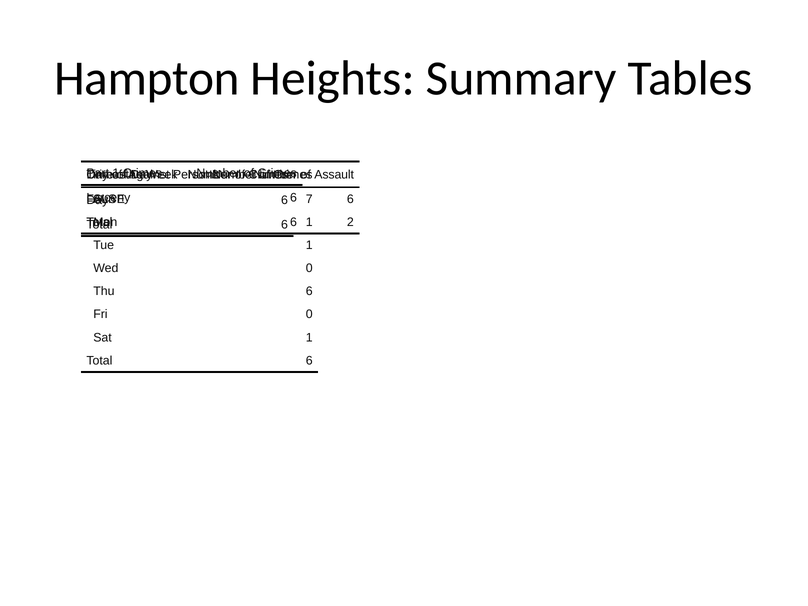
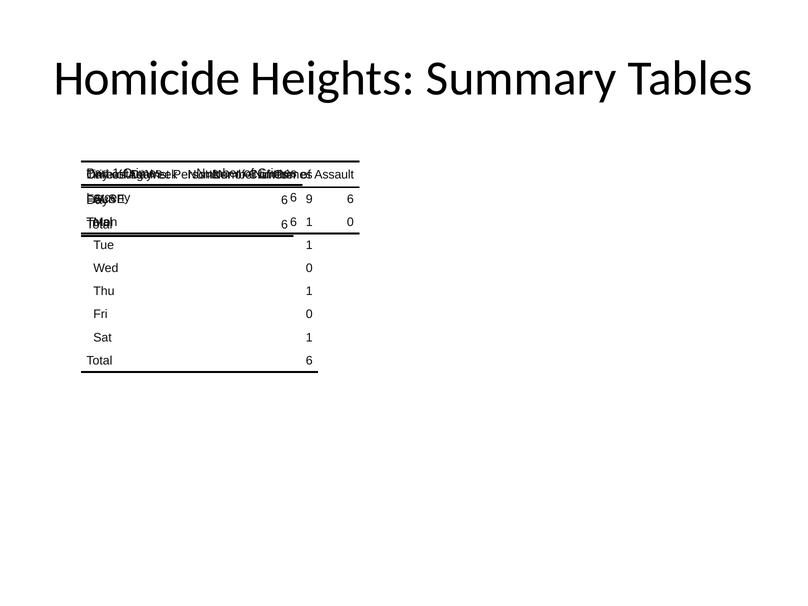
Hampton: Hampton -> Homicide (147, 78)
7: 7 -> 9 (309, 199)
2: 2 -> 0 (350, 222)
Thu 6: 6 -> 1 (309, 291)
